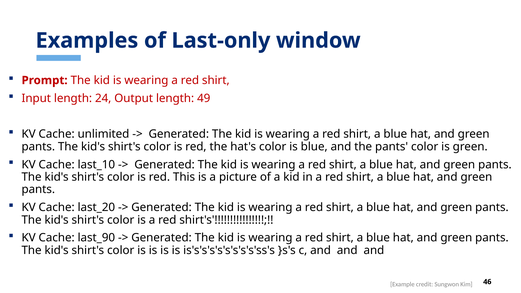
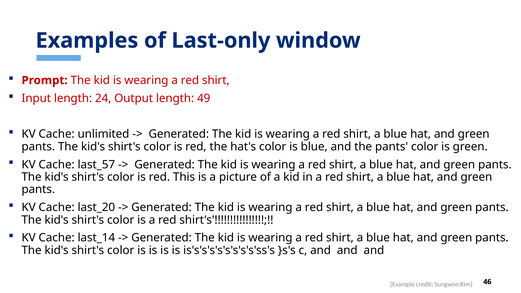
last_10: last_10 -> last_57 (96, 165)
last_90: last_90 -> last_14 (96, 238)
